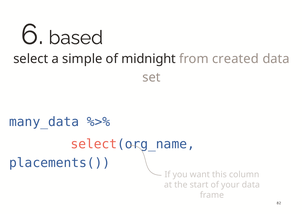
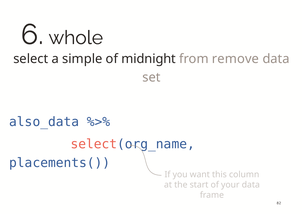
based: based -> whole (76, 38)
created: created -> remove (235, 59)
many_data: many_data -> also_data (44, 122)
